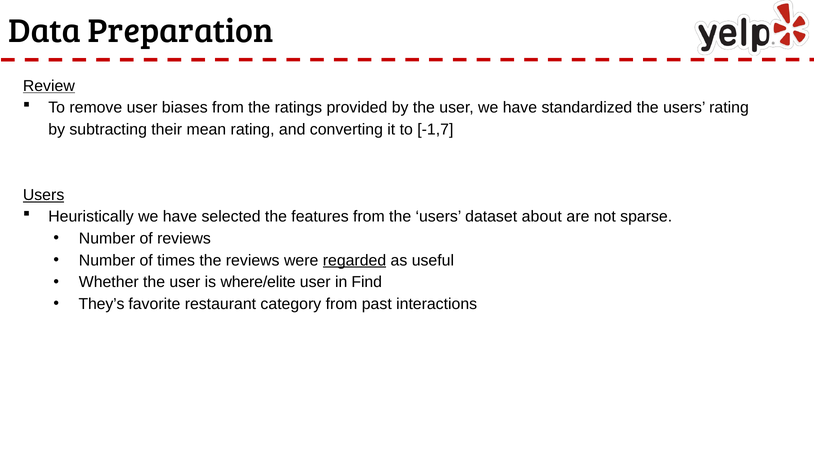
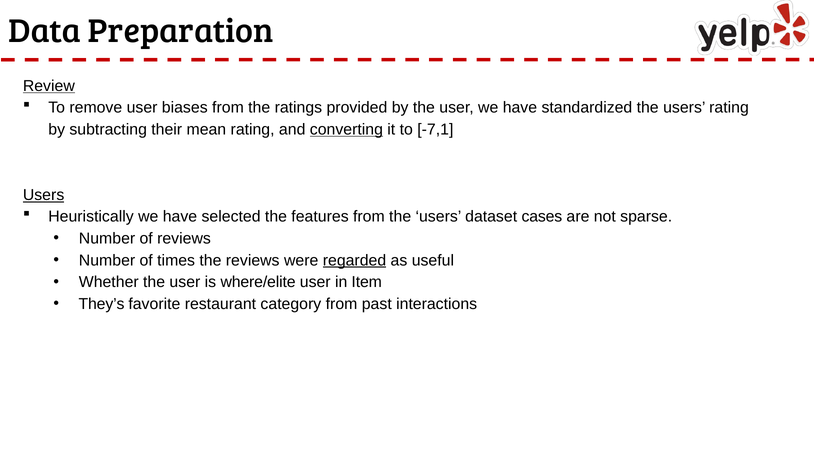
converting underline: none -> present (346, 129)
-1,7: -1,7 -> -7,1 (435, 129)
about: about -> cases (542, 217)
Find: Find -> Item (367, 282)
